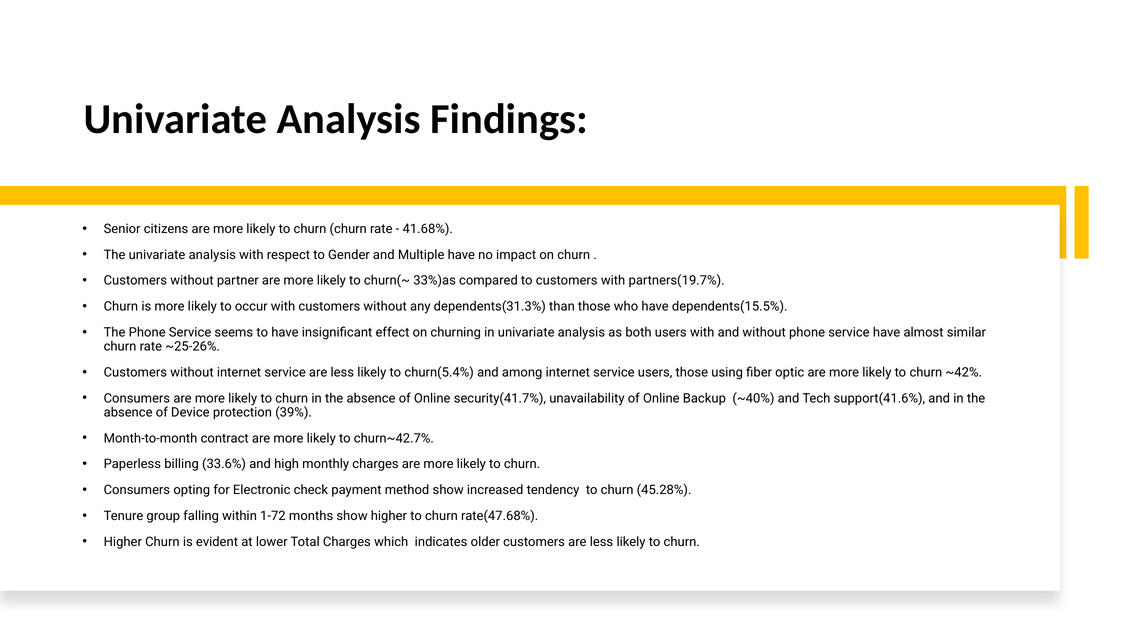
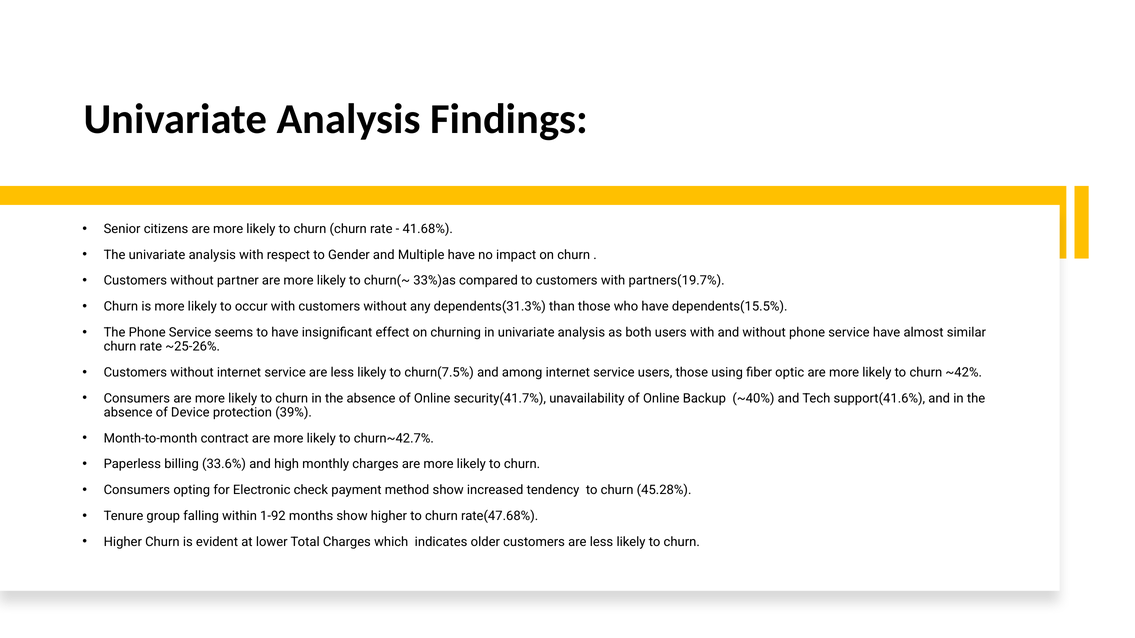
churn(5.4%: churn(5.4% -> churn(7.5% (439, 373)
1-72: 1-72 -> 1-92 (273, 516)
